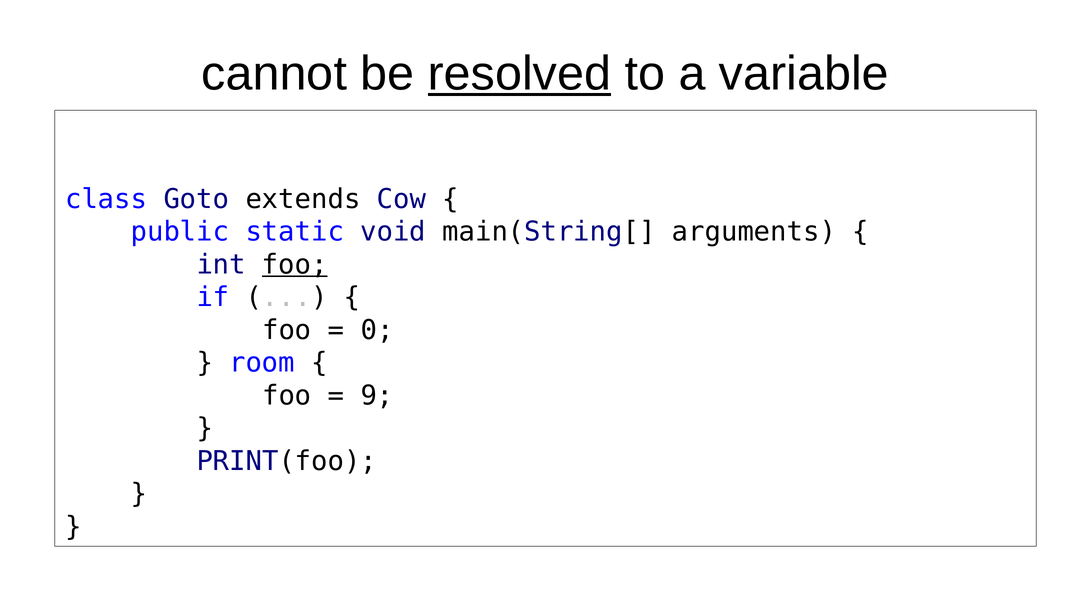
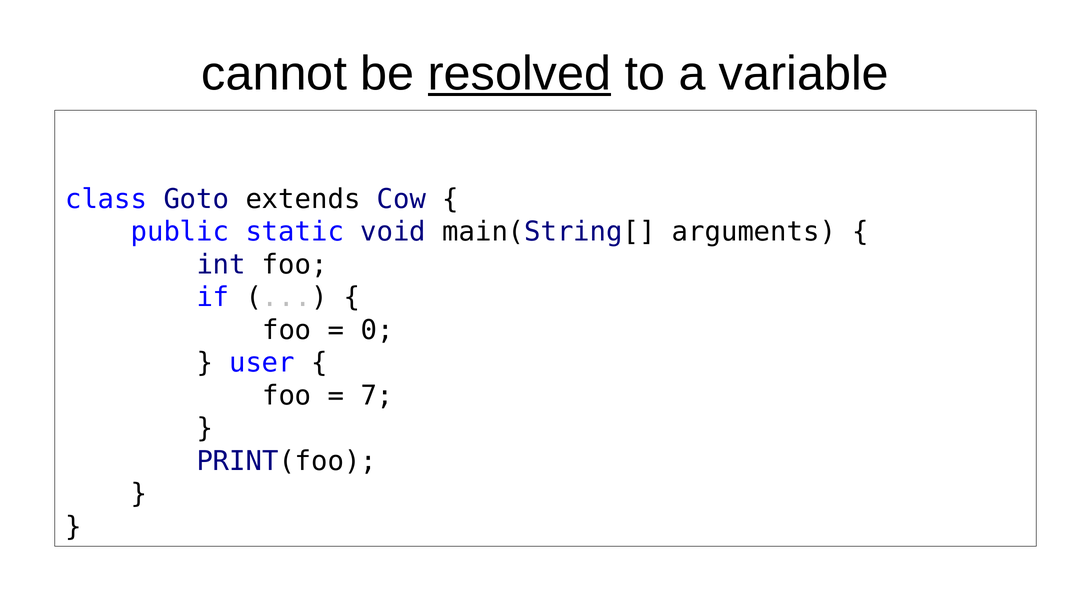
foo underline: present -> none (295, 265)
room: room -> user (262, 363)
9: 9 -> 7 (377, 395)
